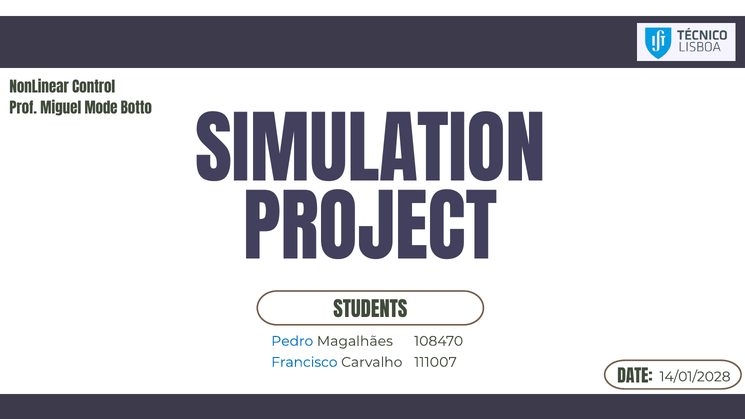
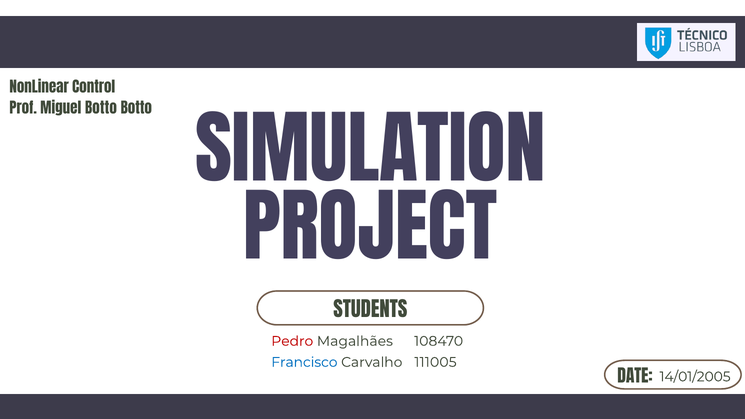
Miguel Mode: Mode -> Botto (101, 109)
Pedro colour: blue -> red (292, 341)
111007: 111007 -> 111005 (436, 362)
14/01/2028: 14/01/2028 -> 14/01/2005 (695, 377)
